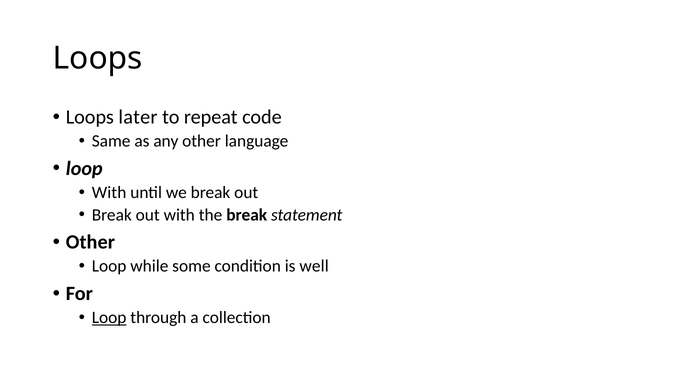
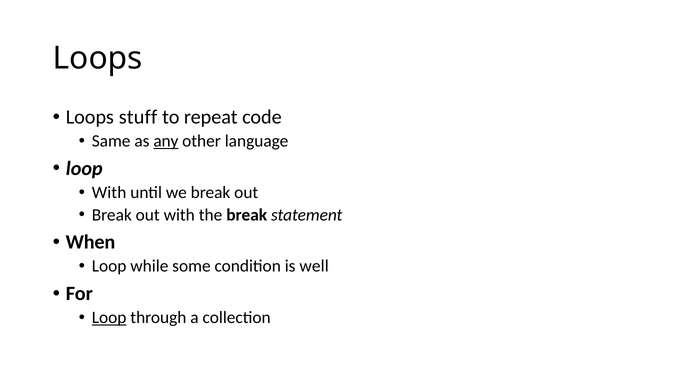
later: later -> stuff (138, 117)
any underline: none -> present (166, 141)
Other: Other -> When (91, 242)
